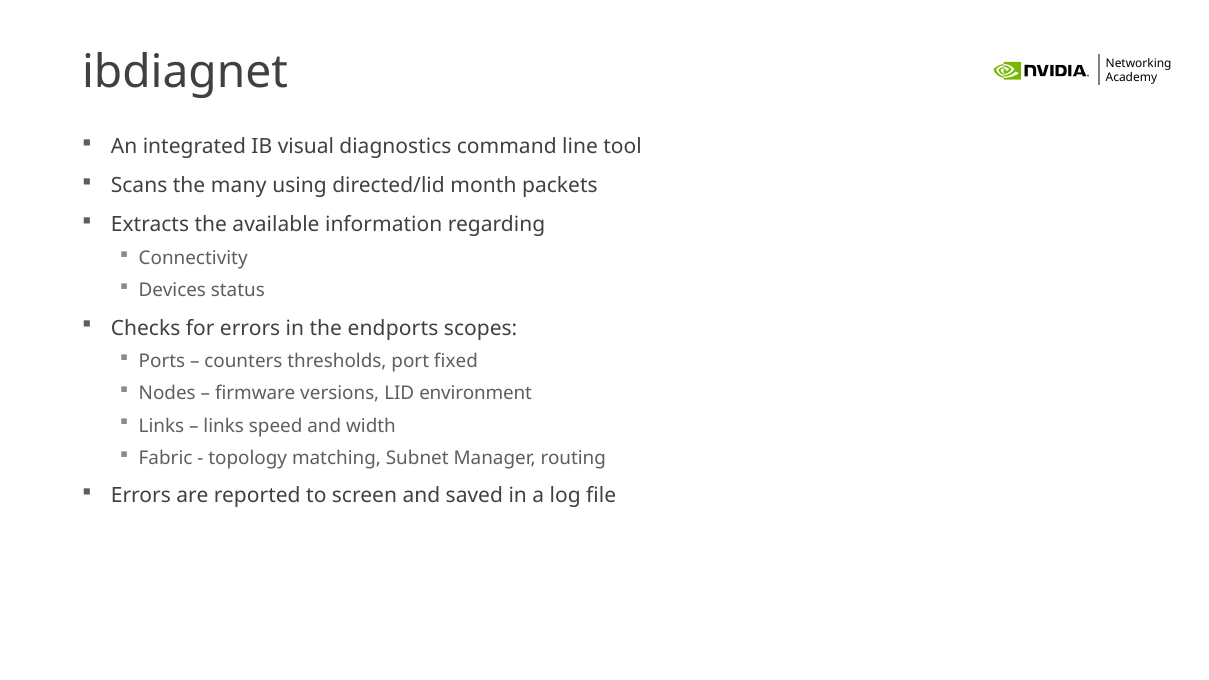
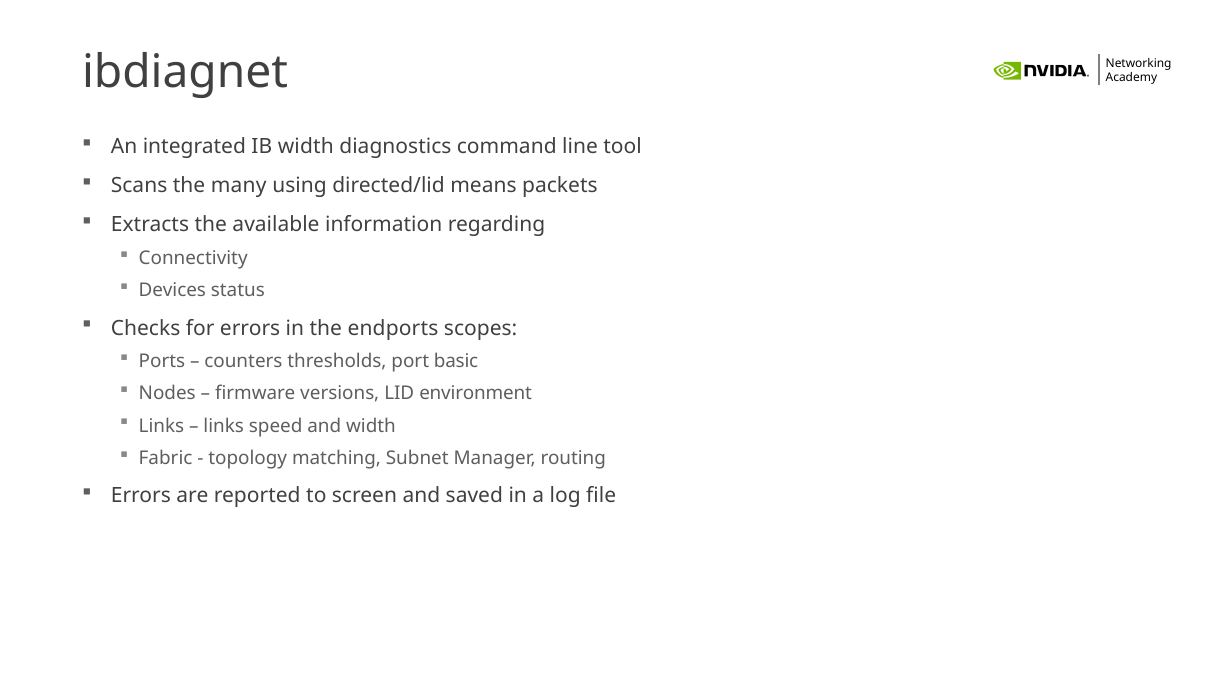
IB visual: visual -> width (306, 146)
month: month -> means (483, 186)
fixed: fixed -> basic (456, 362)
